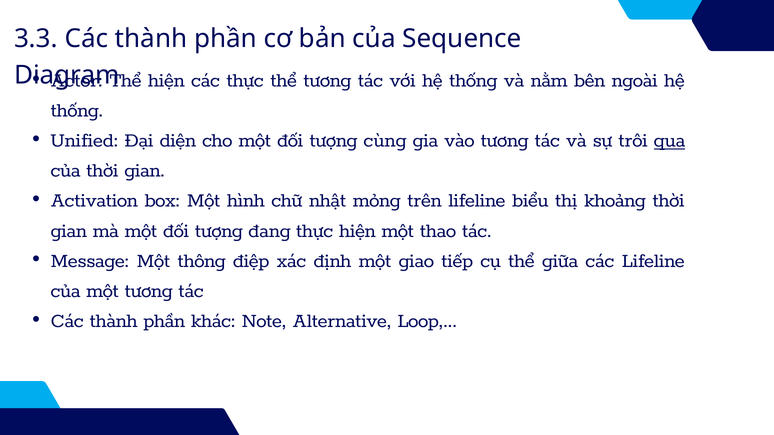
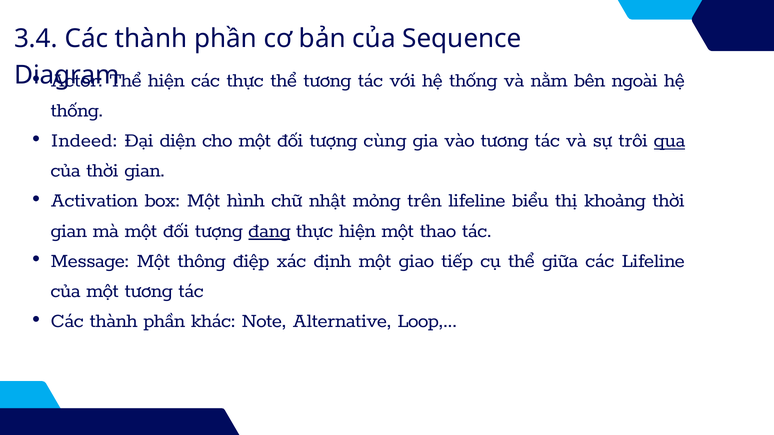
3.3: 3.3 -> 3.4 (36, 39)
Unified: Unified -> Indeed (84, 140)
đang underline: none -> present (270, 230)
